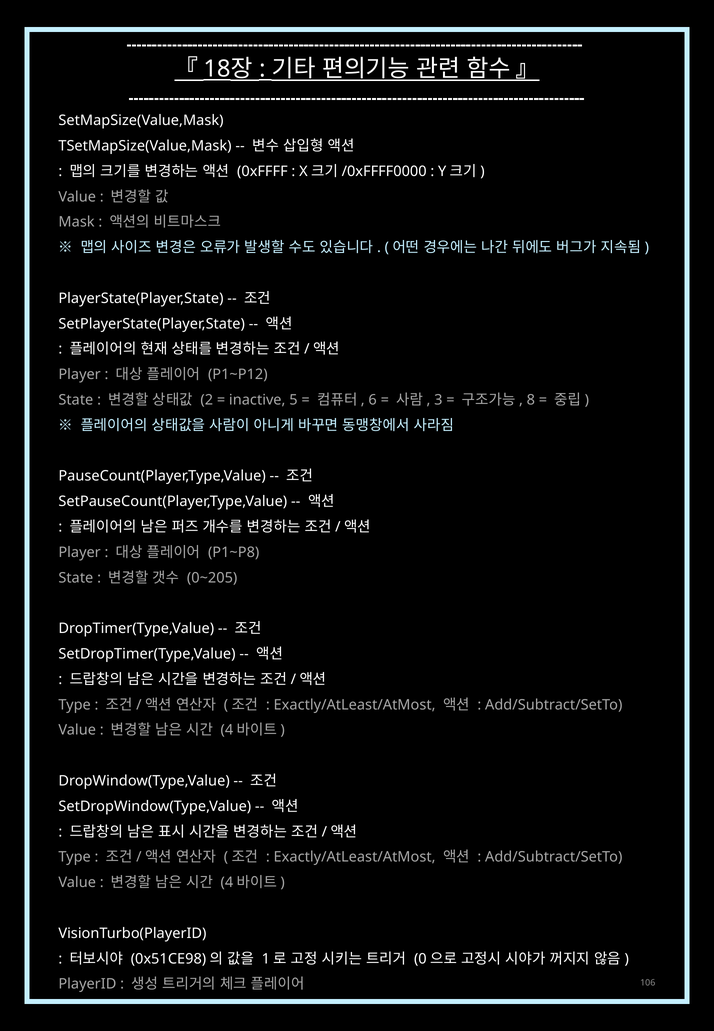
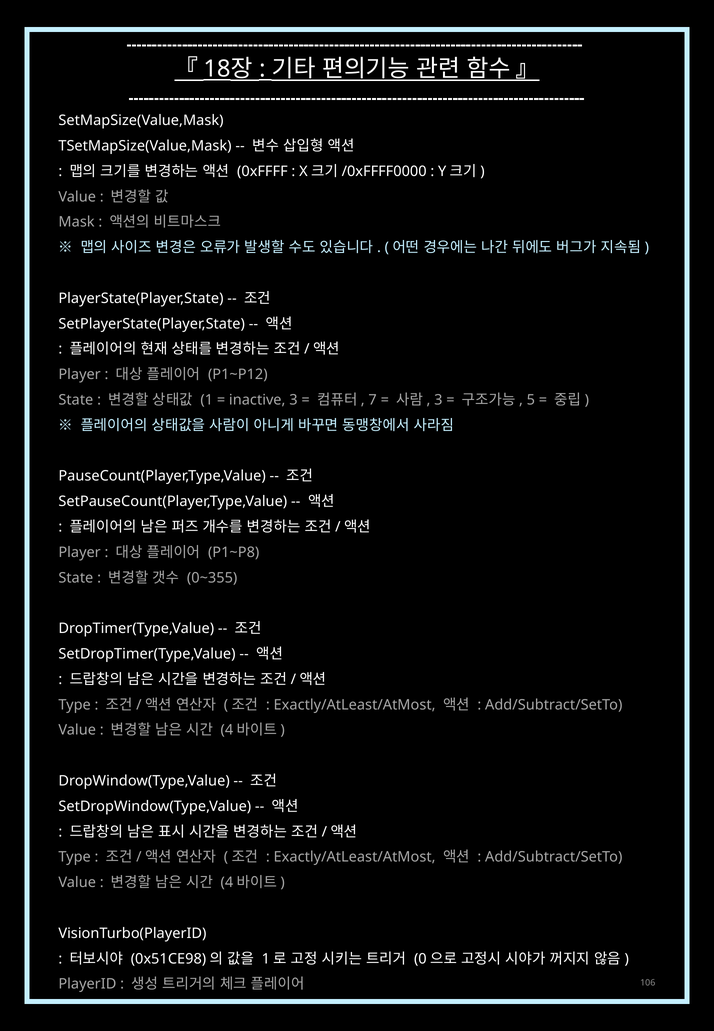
2: 2 -> 1 (207, 400)
inactive 5: 5 -> 3 (293, 400)
6: 6 -> 7 (373, 400)
8: 8 -> 5 (531, 400)
0~205: 0~205 -> 0~355 (212, 578)
